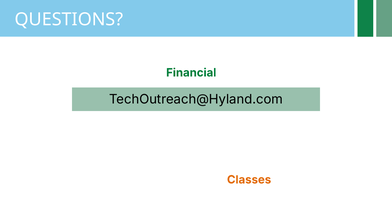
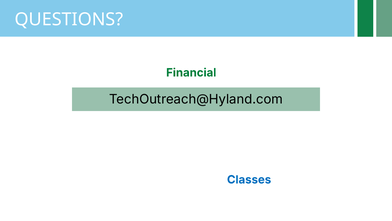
Classes colour: orange -> blue (249, 179)
